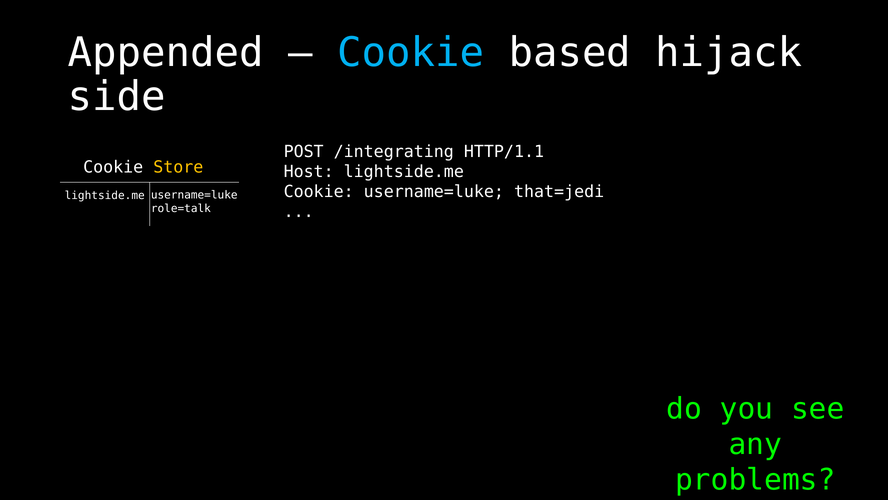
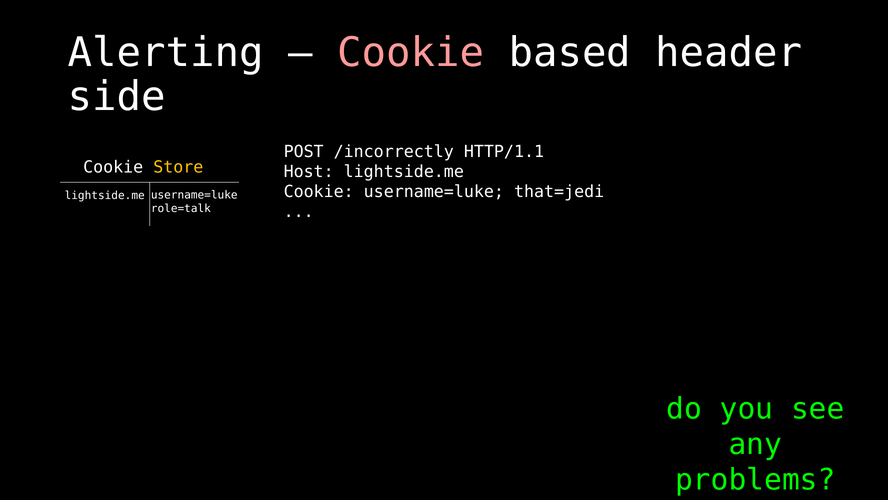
Appended: Appended -> Alerting (166, 53)
Cookie colour: light blue -> pink (411, 53)
hijack: hijack -> header (729, 53)
/integrating: /integrating -> /incorrectly (394, 152)
